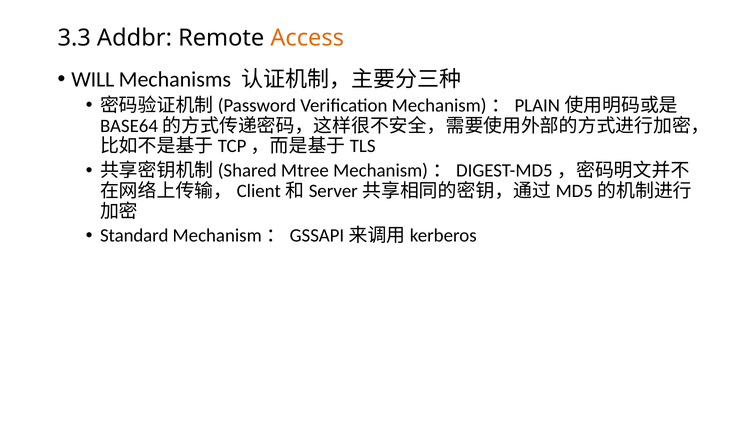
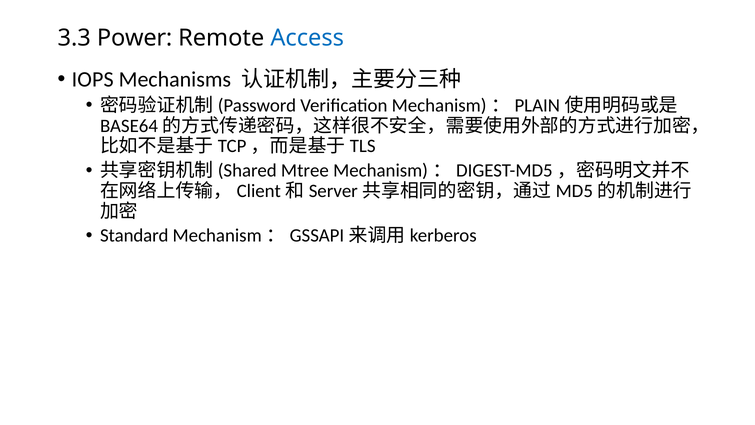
Addbr: Addbr -> Power (135, 38)
Access colour: orange -> blue (307, 38)
WILL: WILL -> IOPS (93, 79)
